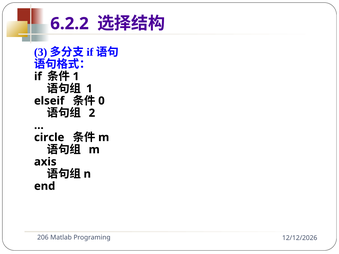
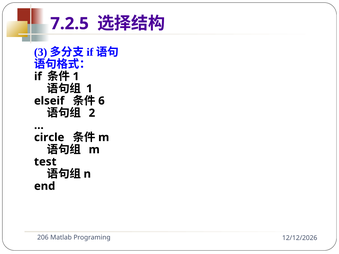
6.2.2: 6.2.2 -> 7.2.5 (70, 24)
0: 0 -> 6 (101, 101)
axis: axis -> test (45, 162)
